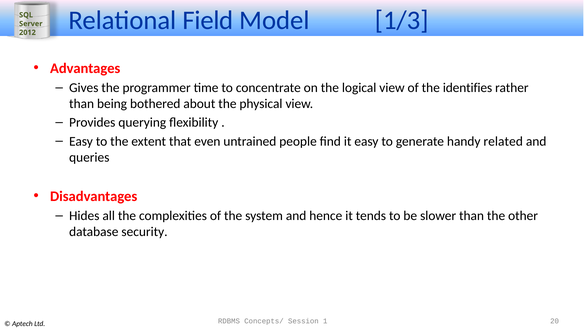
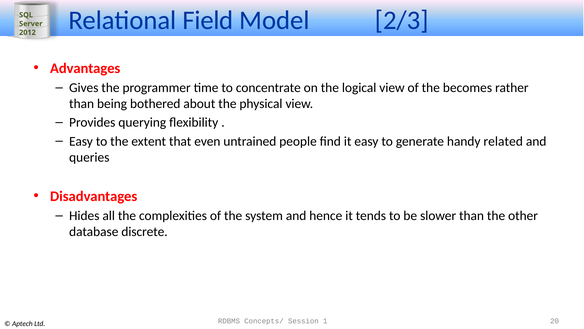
1/3: 1/3 -> 2/3 (402, 20)
identifies: identifies -> becomes (467, 88)
security: security -> discrete (145, 231)
